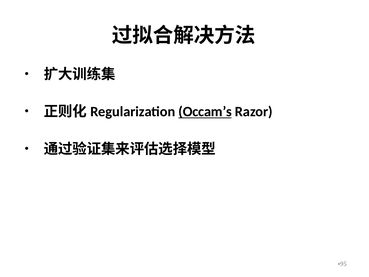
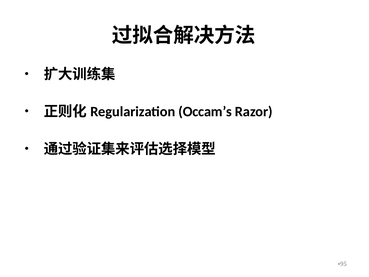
Occam’s underline: present -> none (205, 112)
